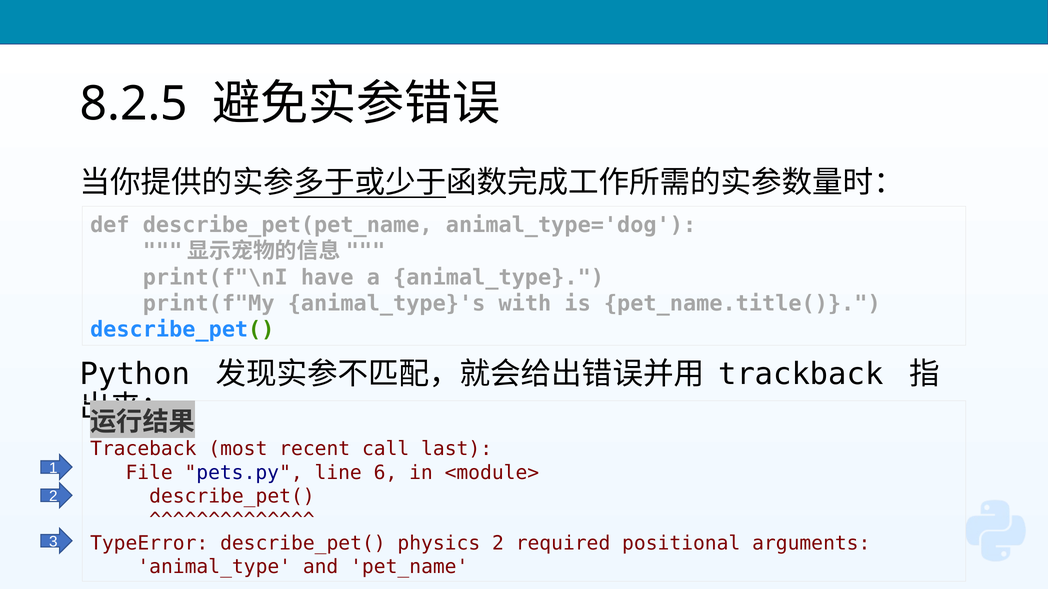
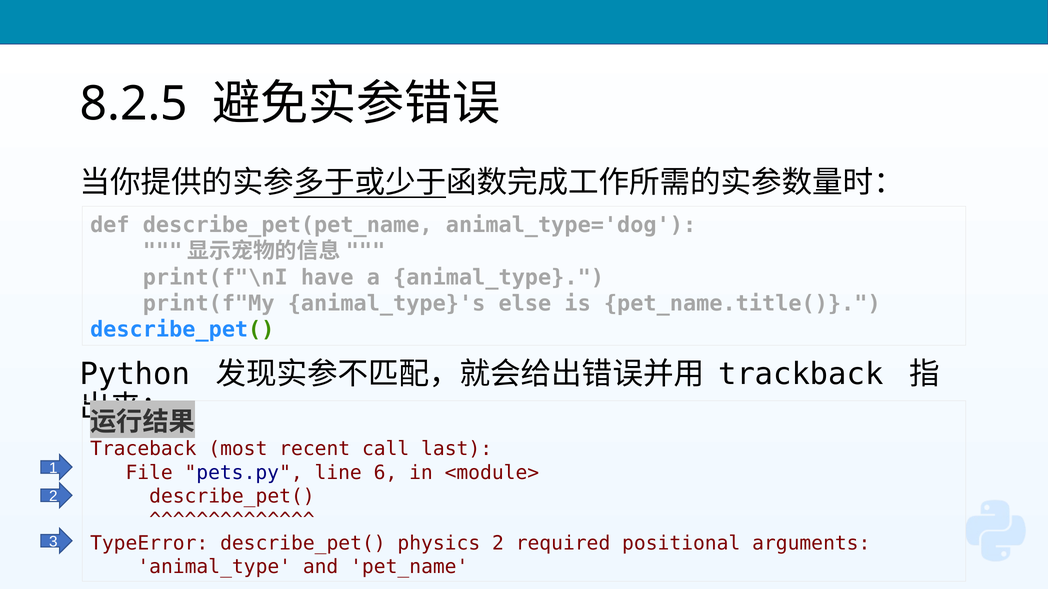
with: with -> else (525, 304)
